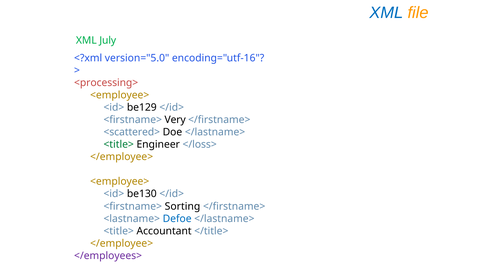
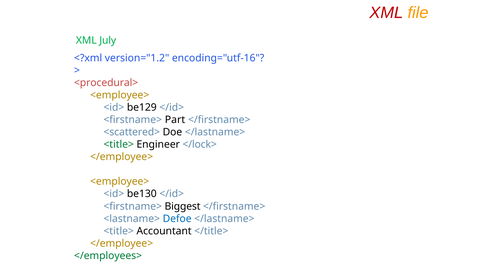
XML colour: blue -> red (386, 13)
version="5.0: version="5.0 -> version="1.2 (137, 58)
<processing>: <processing> -> <procedural> (106, 83)
Very: Very -> Part (175, 120)
</loss>: </loss> -> </lock> (200, 144)
Sorting: Sorting -> Biggest (183, 206)
</employees> colour: purple -> green (108, 256)
